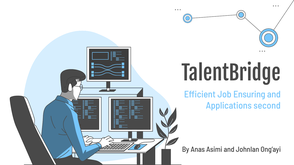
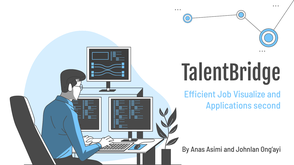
Ensuring: Ensuring -> Visualize (249, 95)
